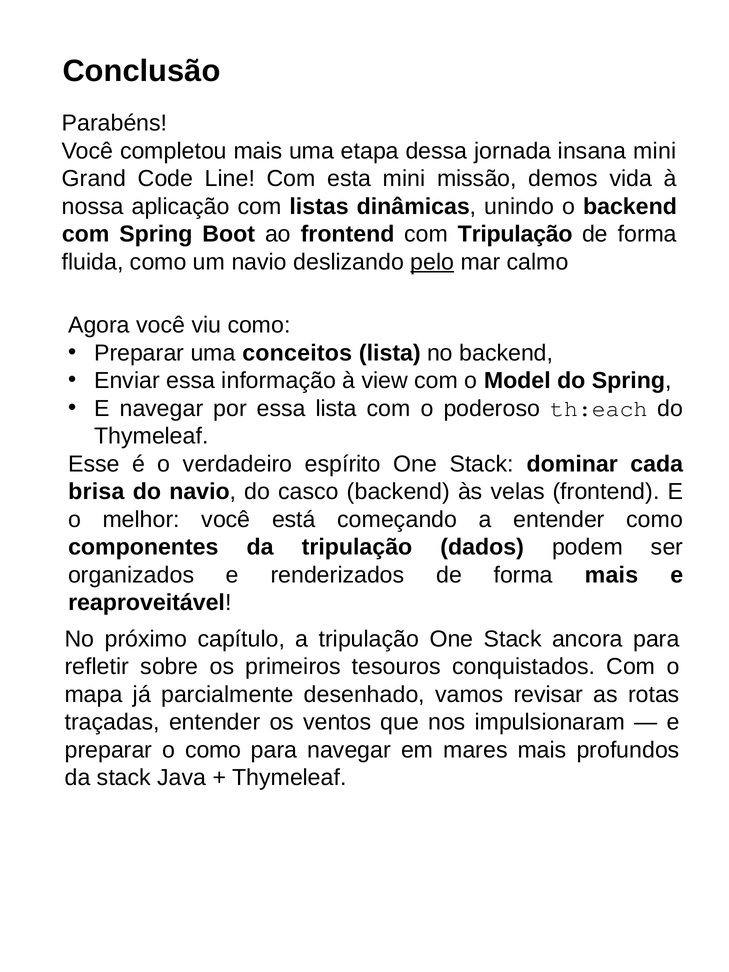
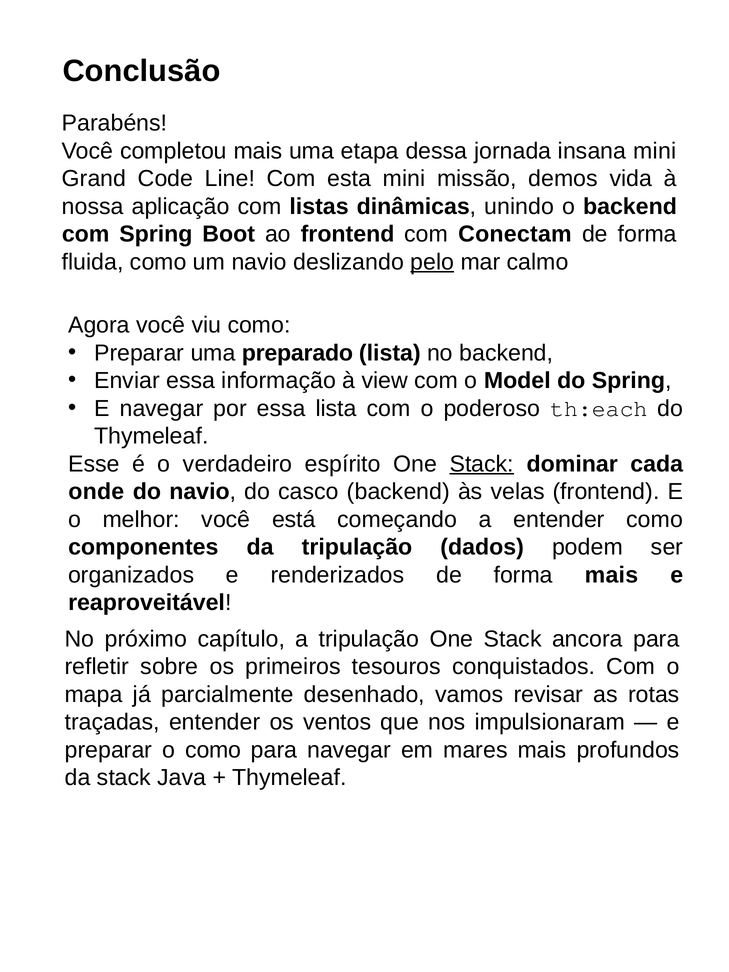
com Tripulação: Tripulação -> Conectam (515, 234)
conceitos: conceitos -> preparado (297, 353)
Stack underline: none -> present (482, 464)
brisa: brisa -> onde (96, 492)
